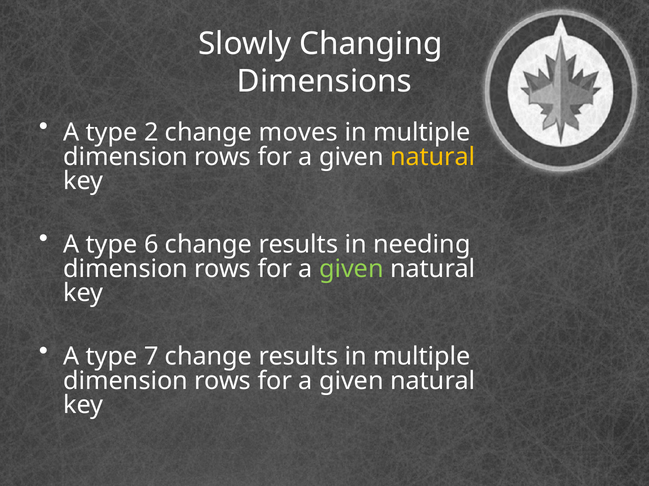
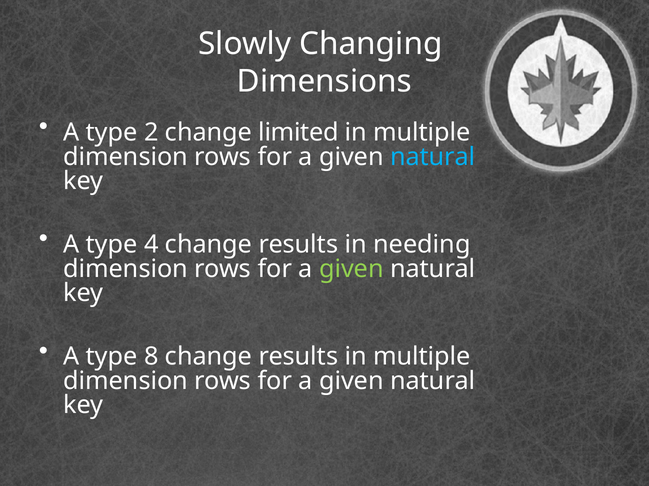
moves: moves -> limited (299, 133)
natural colour: yellow -> light blue (433, 157)
6: 6 -> 4 (151, 245)
7: 7 -> 8 (151, 357)
